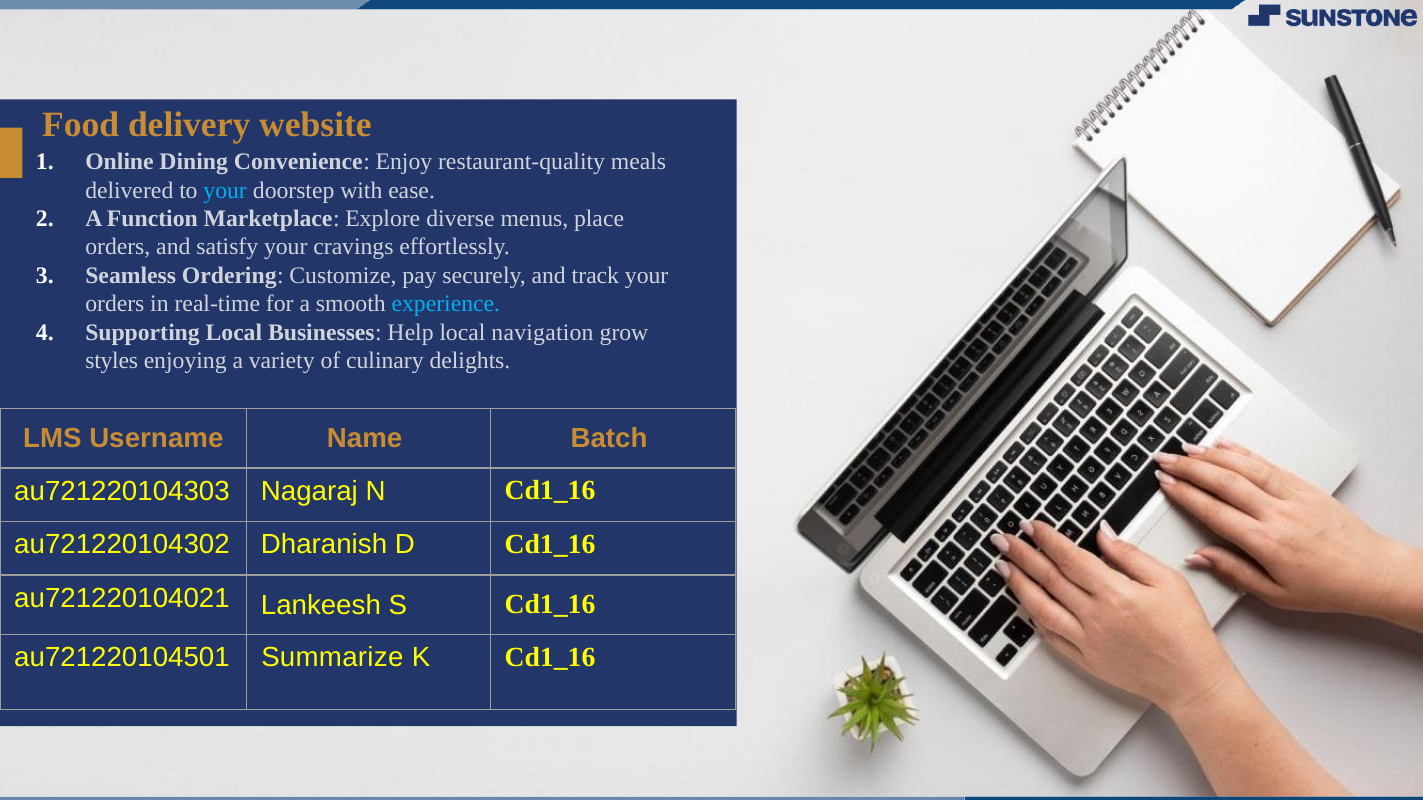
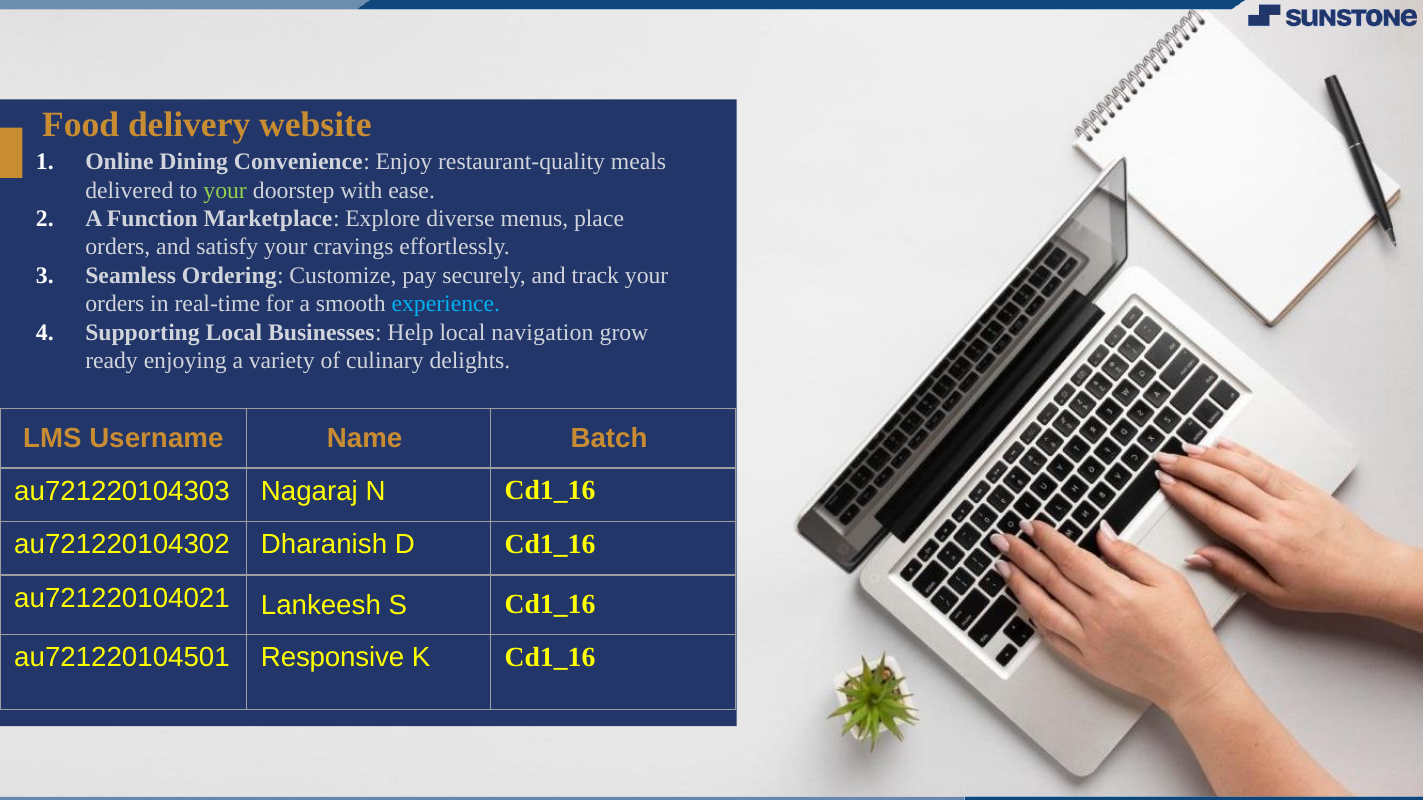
your colour: light blue -> light green (225, 190)
styles: styles -> ready (112, 361)
Summarize: Summarize -> Responsive (333, 658)
